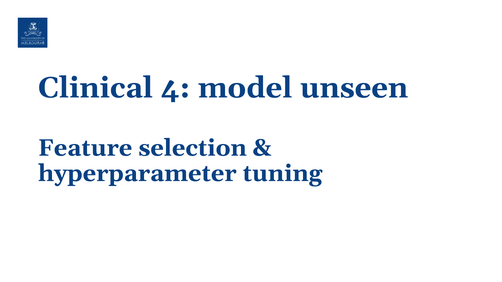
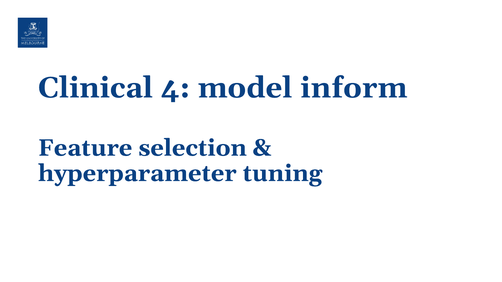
unseen: unseen -> inform (354, 88)
